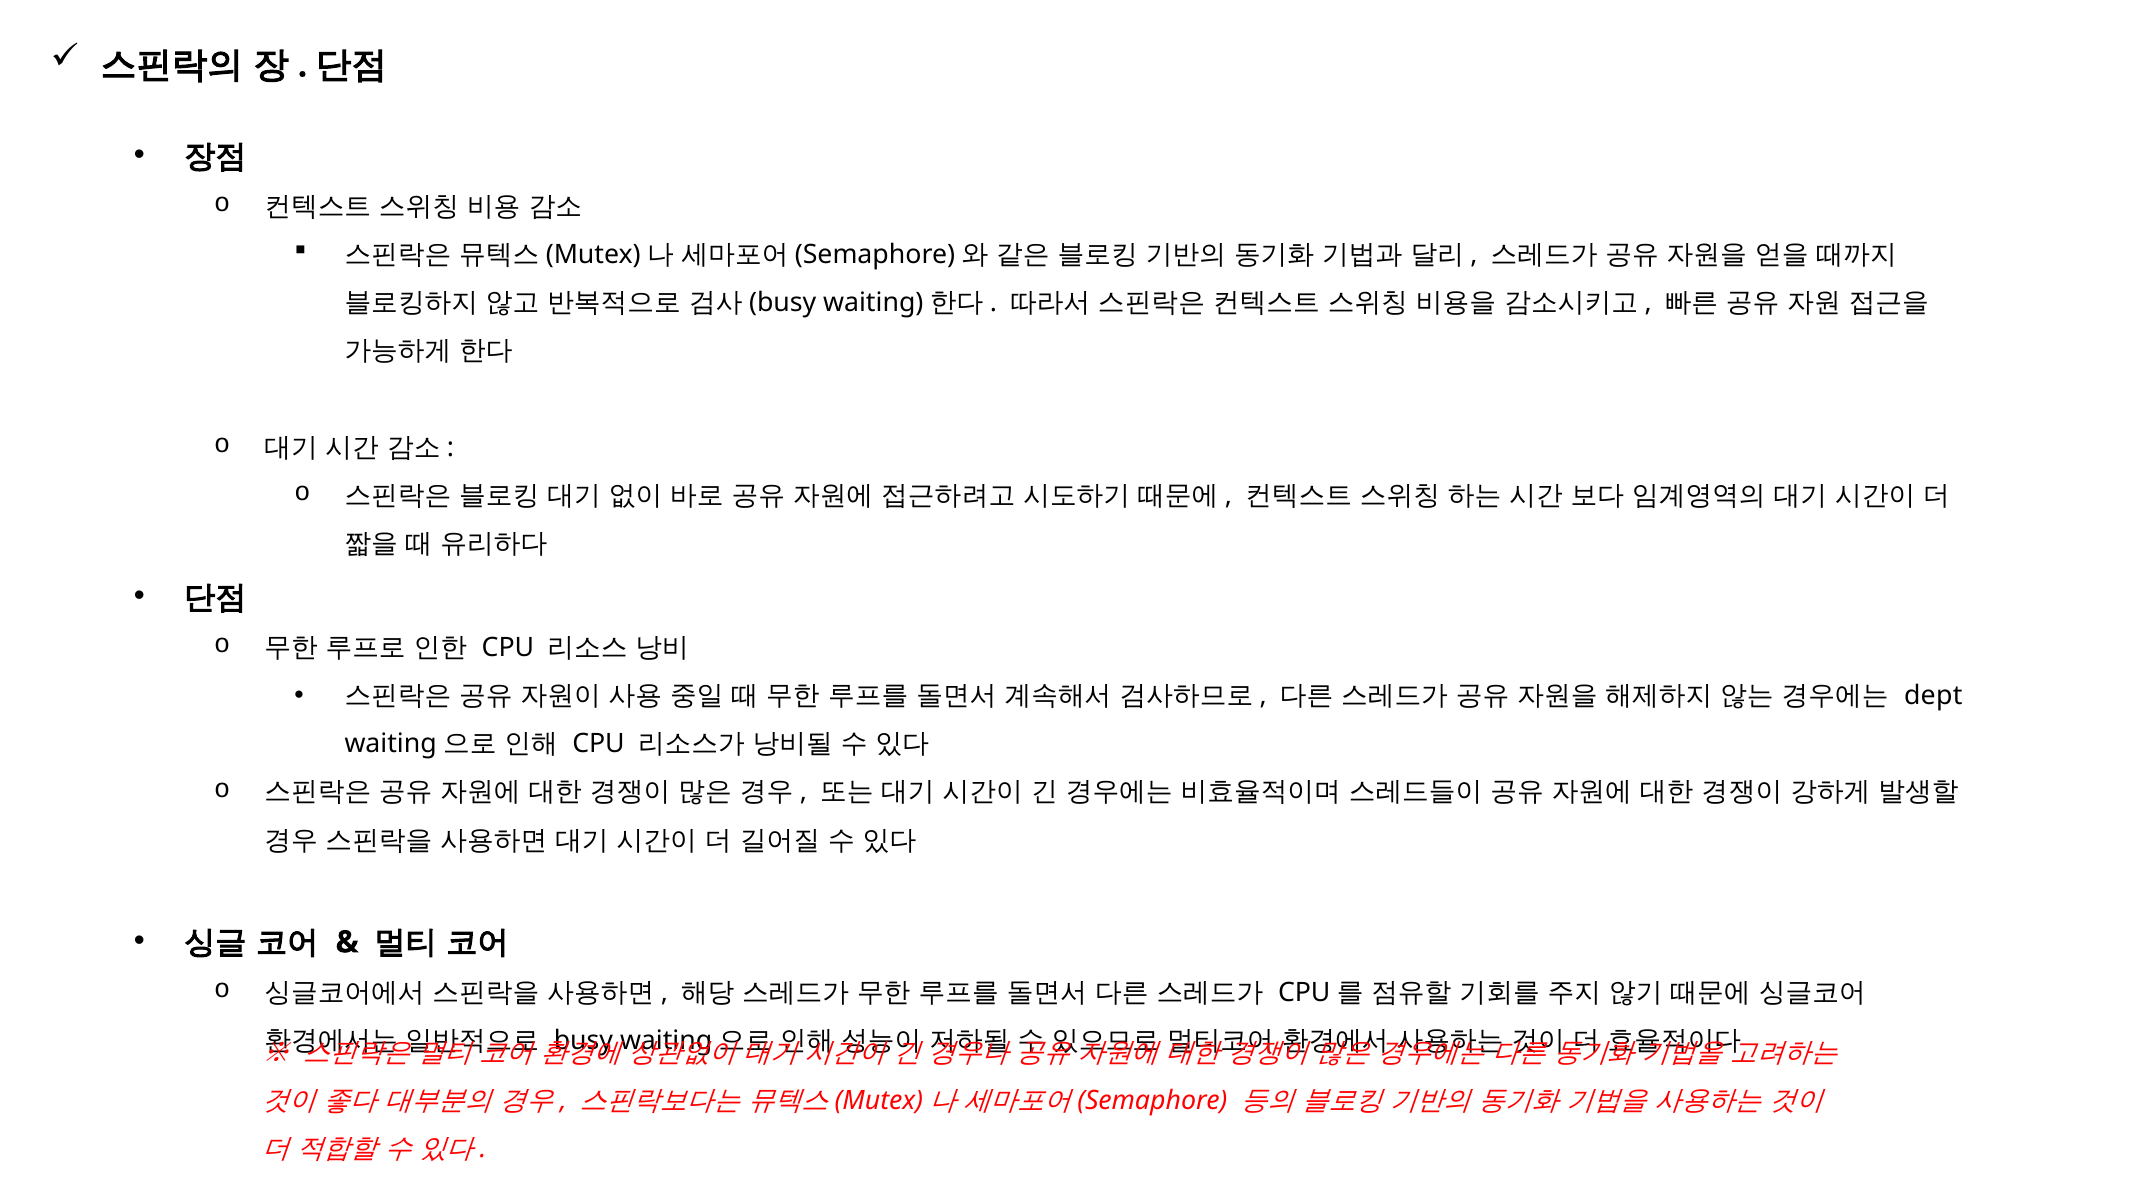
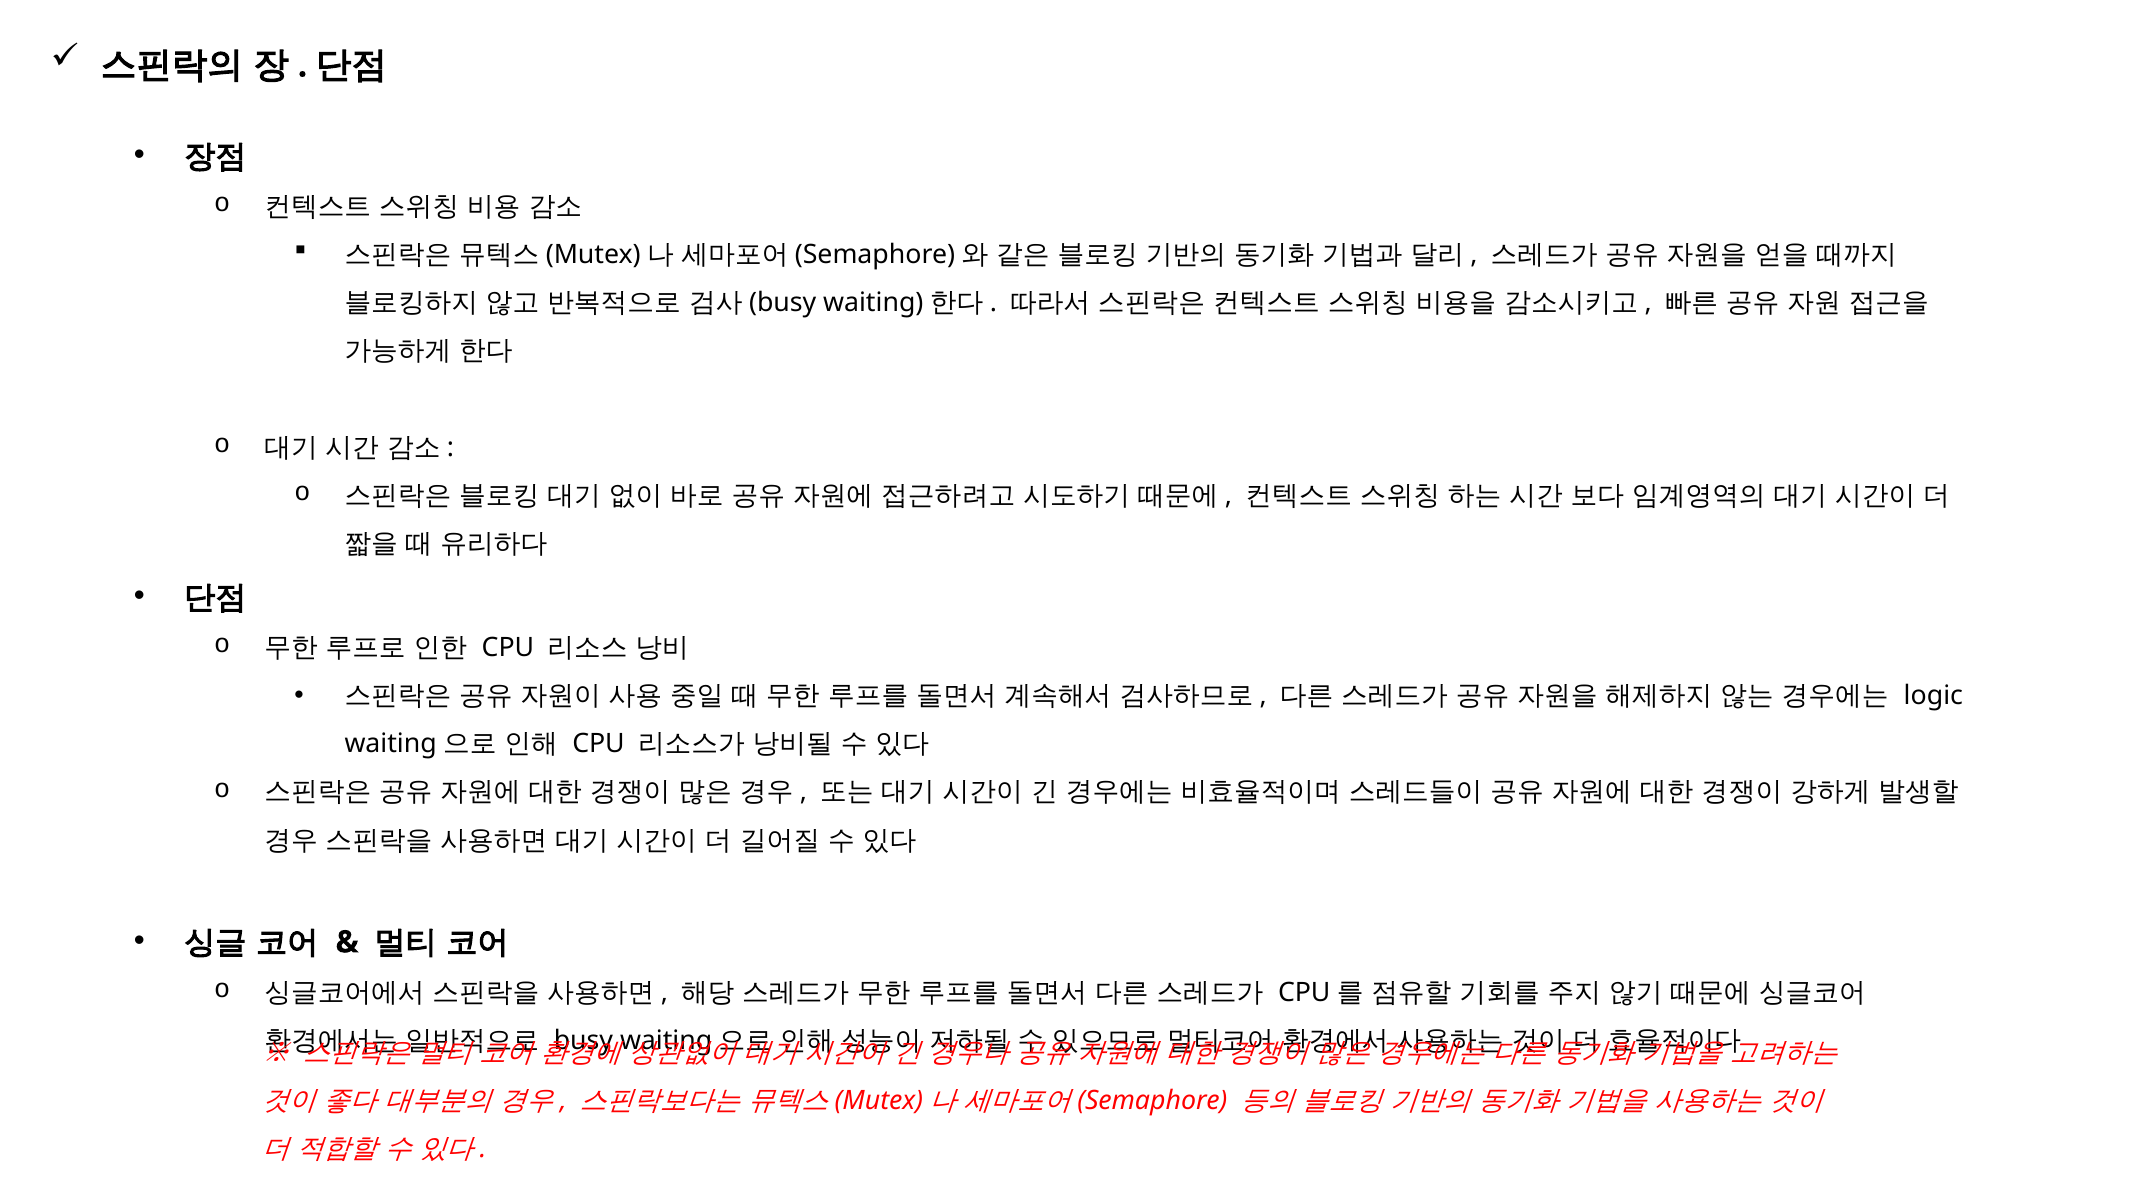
dept: dept -> logic (1933, 696)
